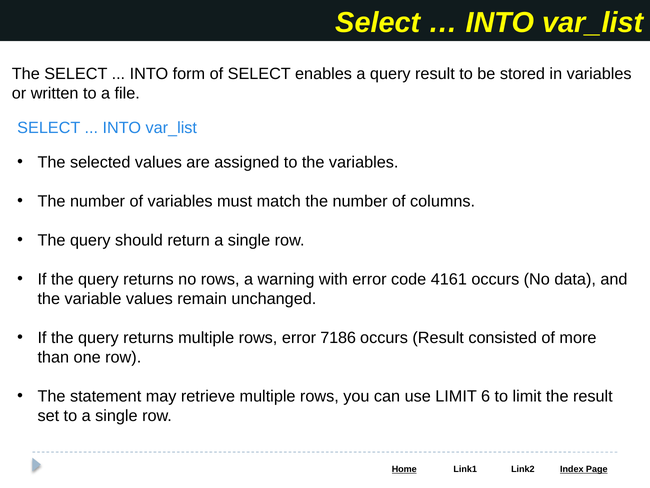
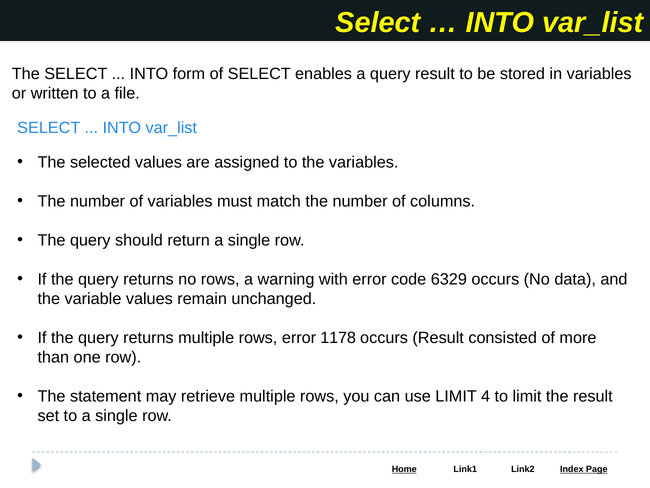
4161: 4161 -> 6329 (449, 279)
7186: 7186 -> 1178 (338, 338)
6: 6 -> 4 (486, 396)
